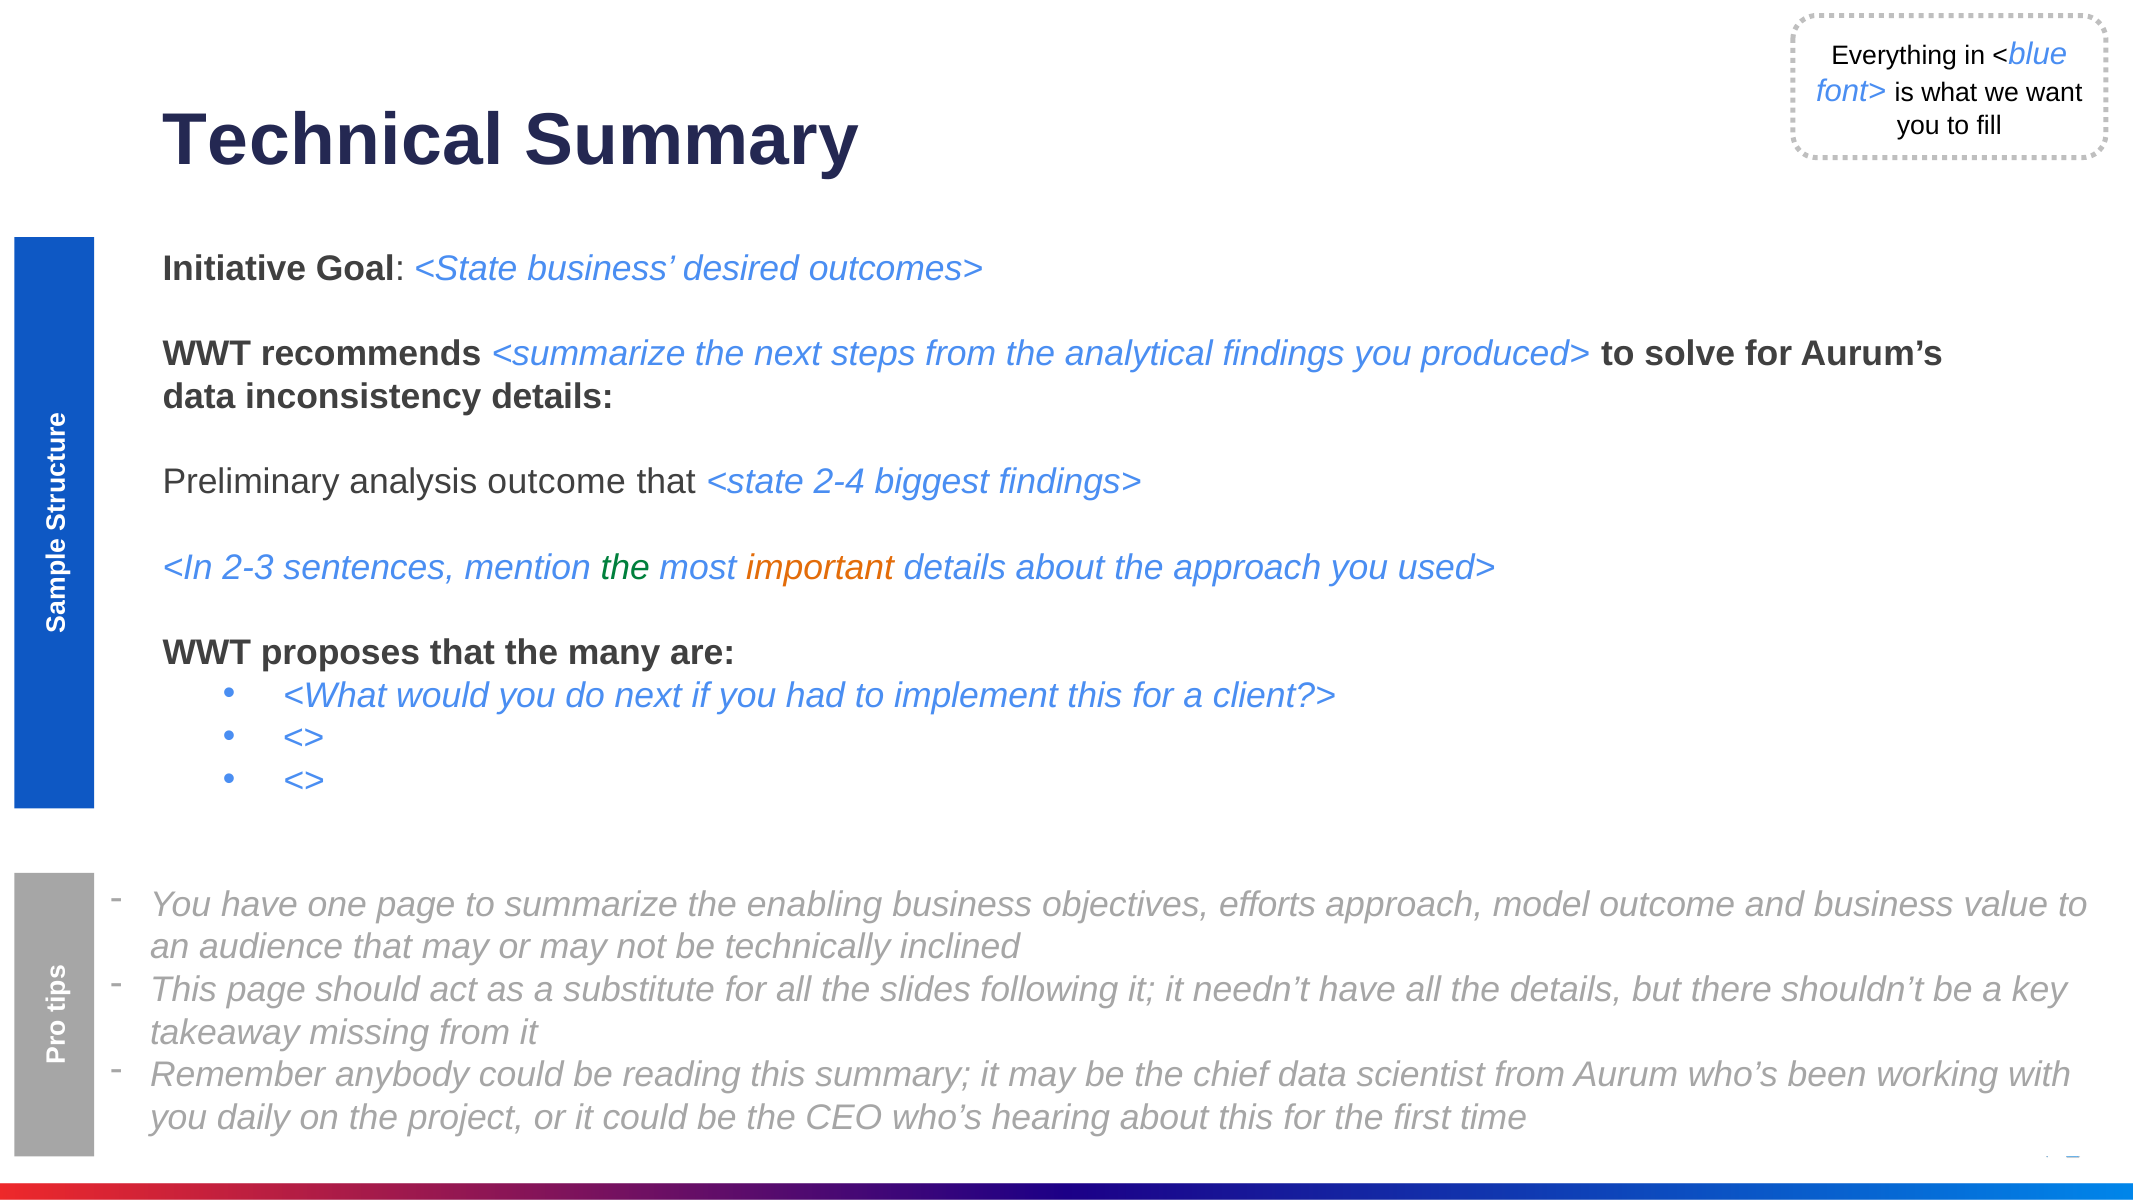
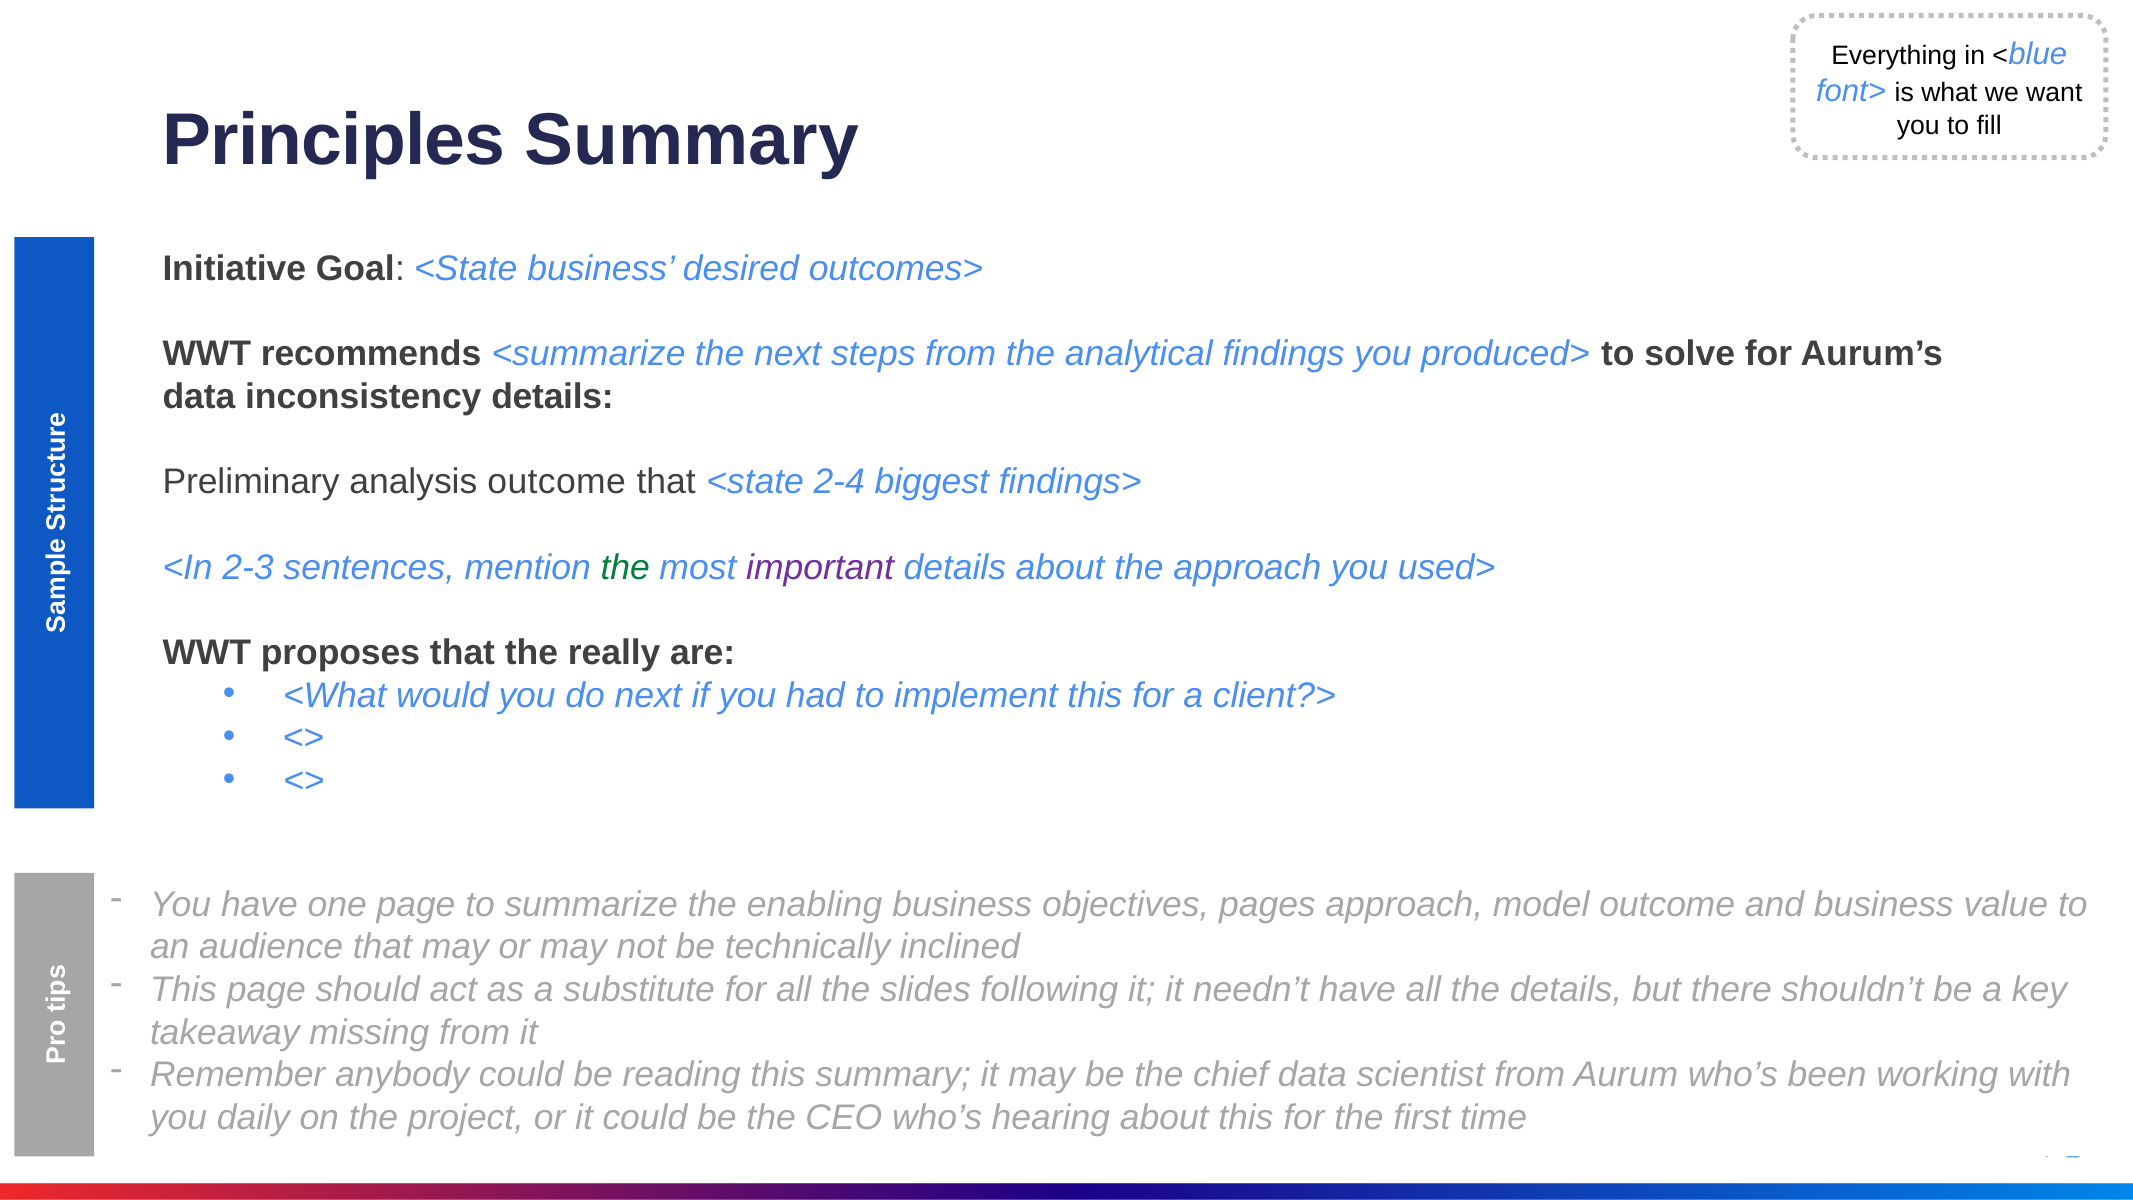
Technical: Technical -> Principles (334, 140)
important colour: orange -> purple (820, 567)
many: many -> really (614, 653)
efforts: efforts -> pages (1267, 904)
